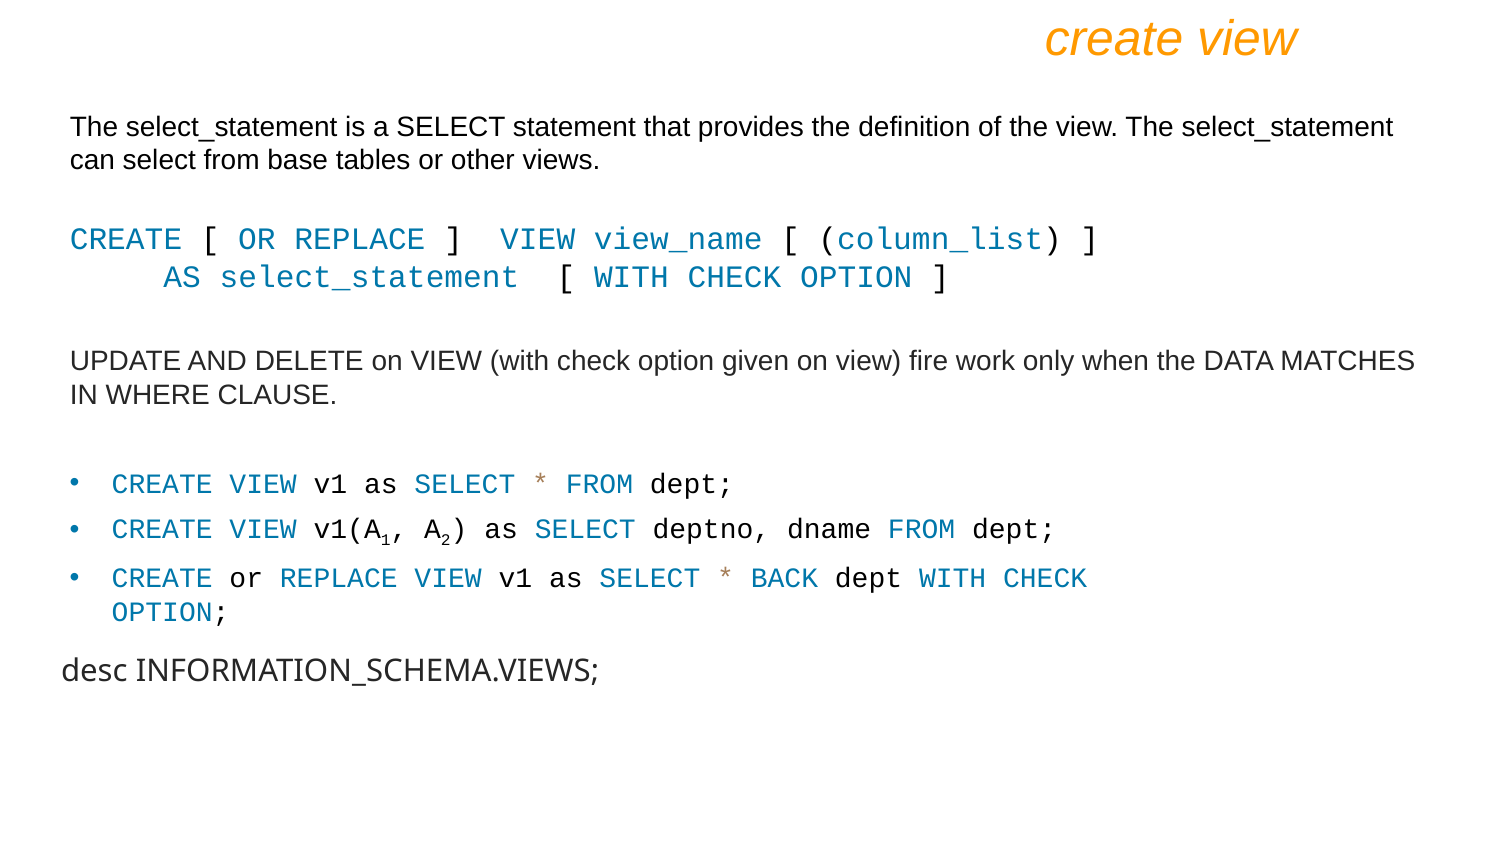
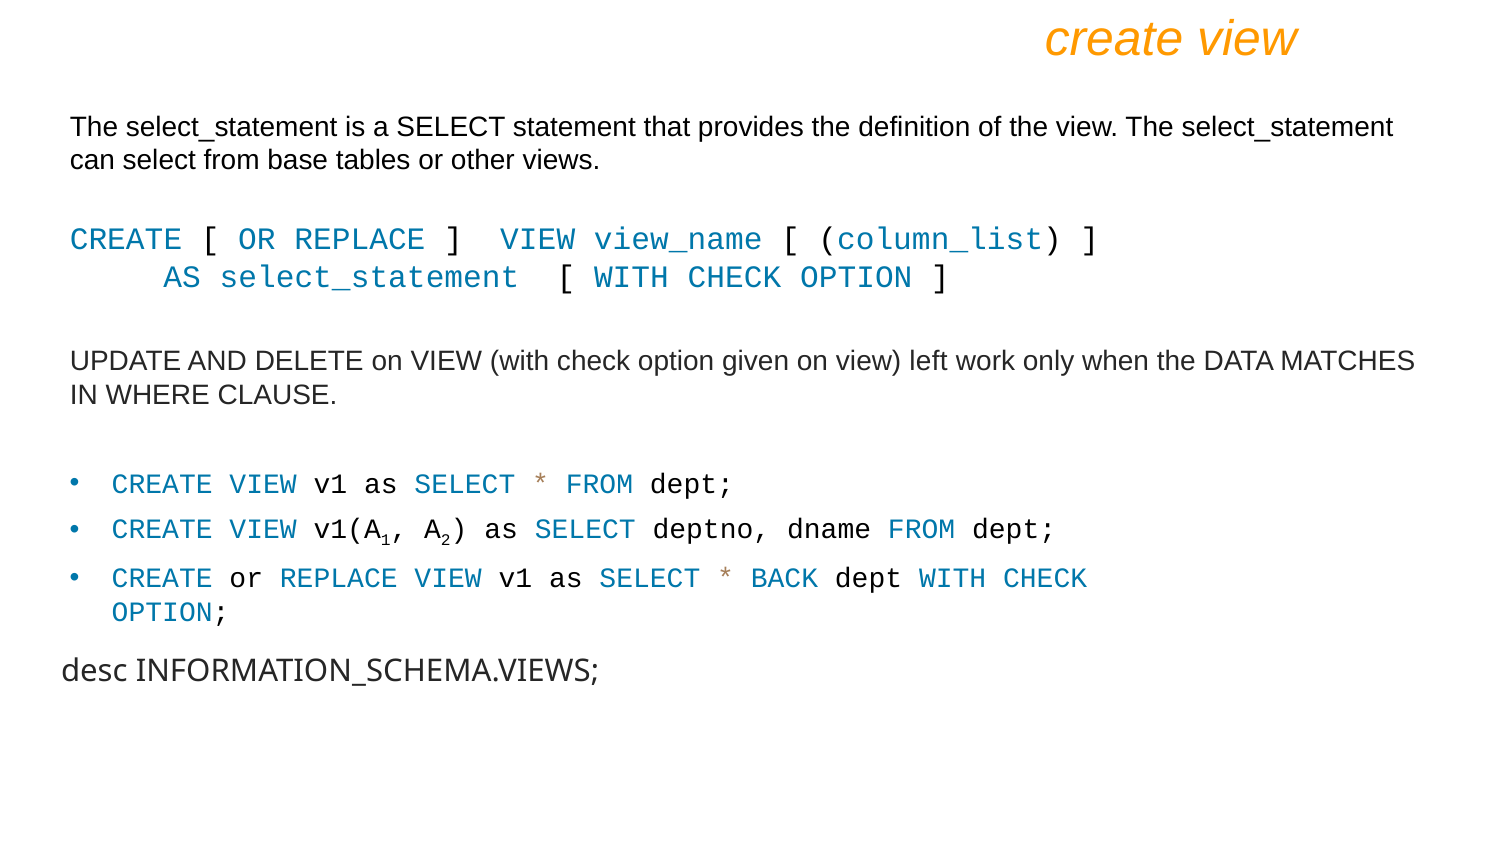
fire: fire -> left (929, 361)
